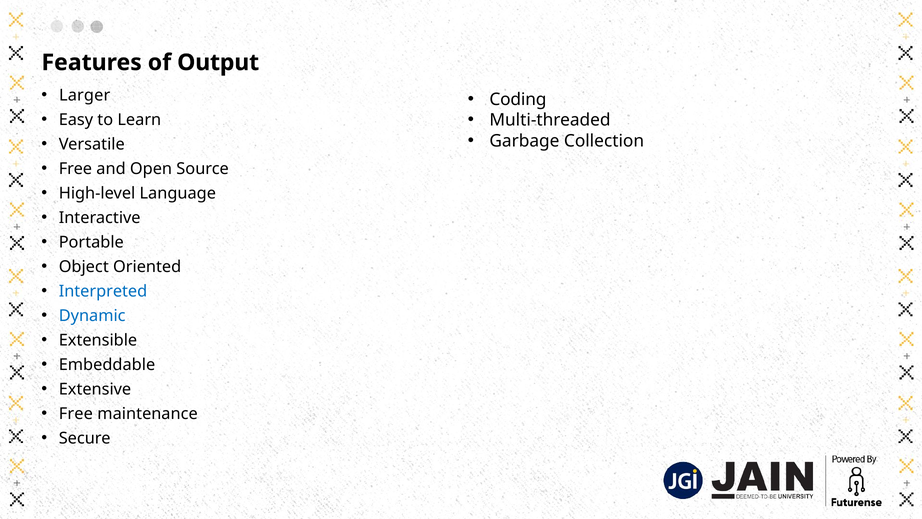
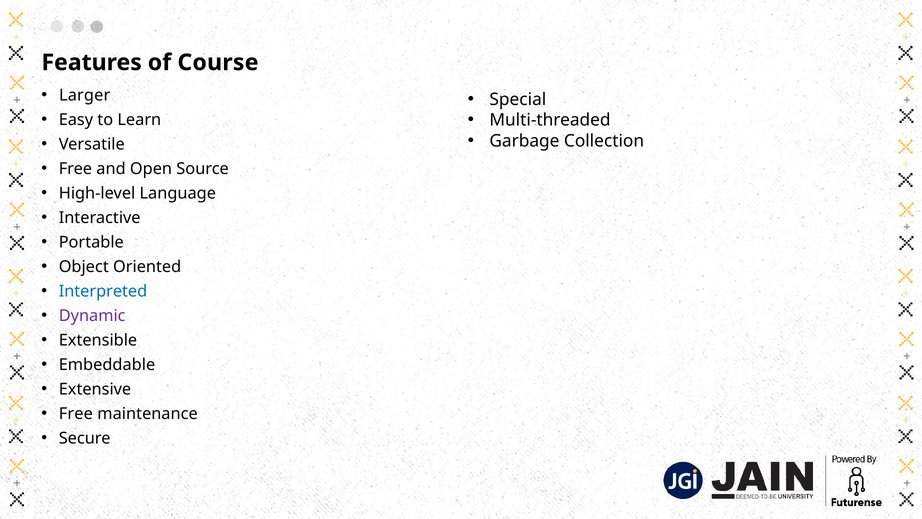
Output: Output -> Course (218, 62)
Coding: Coding -> Special (518, 99)
Dynamic colour: blue -> purple (92, 316)
